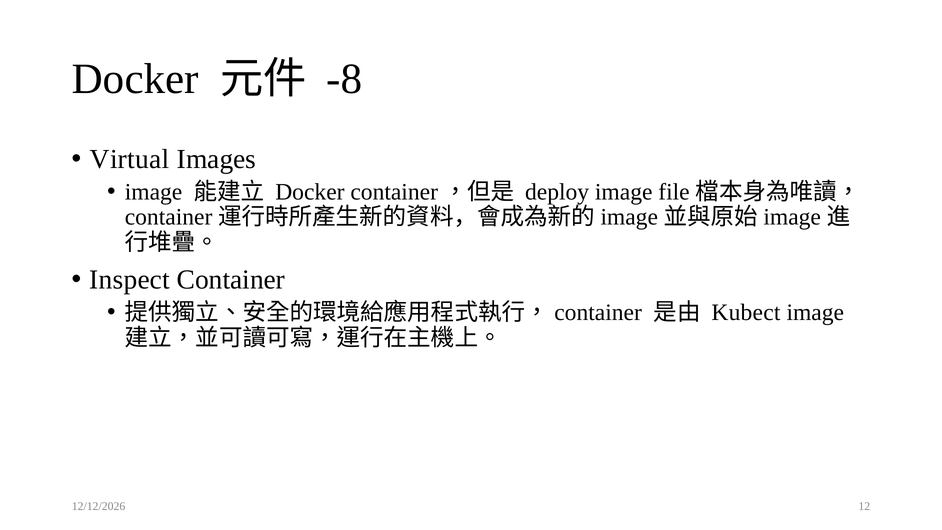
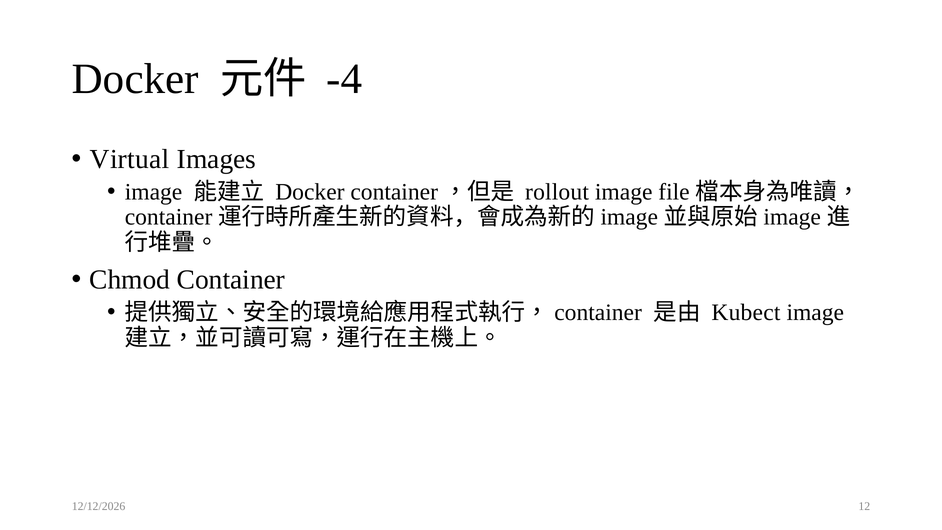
-8: -8 -> -4 (344, 79)
deploy: deploy -> rollout (557, 192)
Inspect: Inspect -> Chmod (130, 280)
